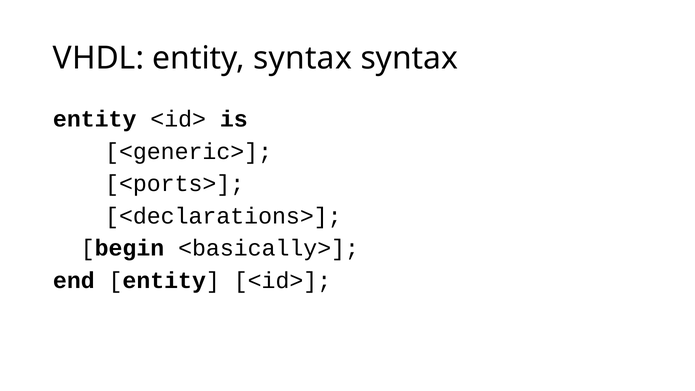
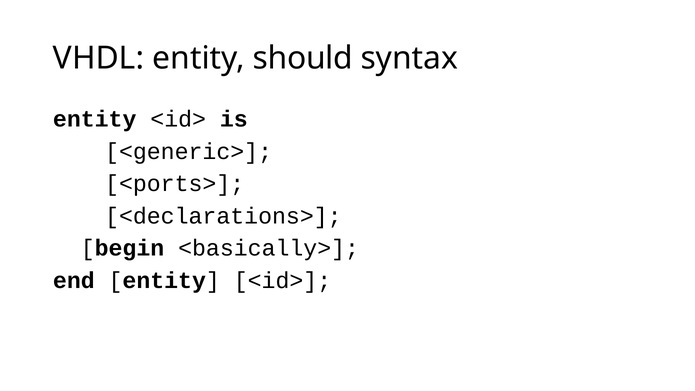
entity syntax: syntax -> should (303, 58)
